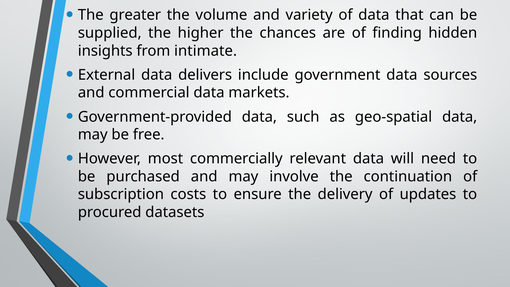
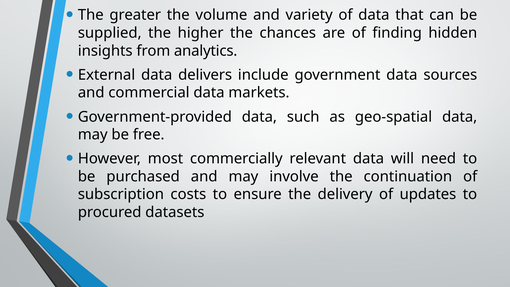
intimate: intimate -> analytics (206, 51)
